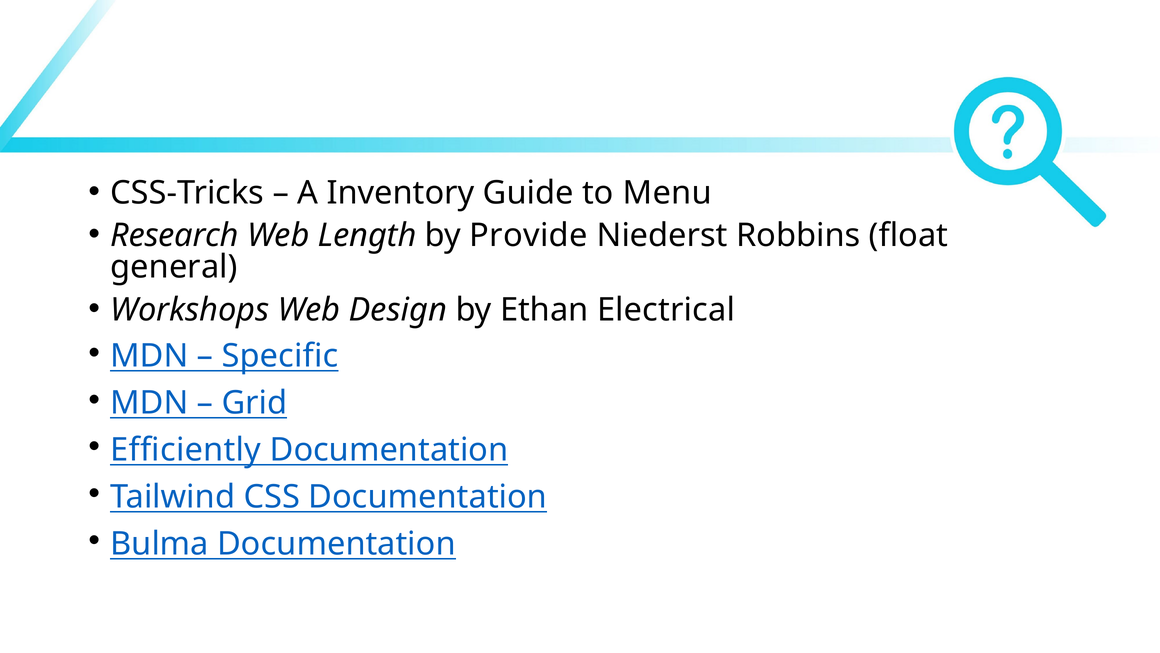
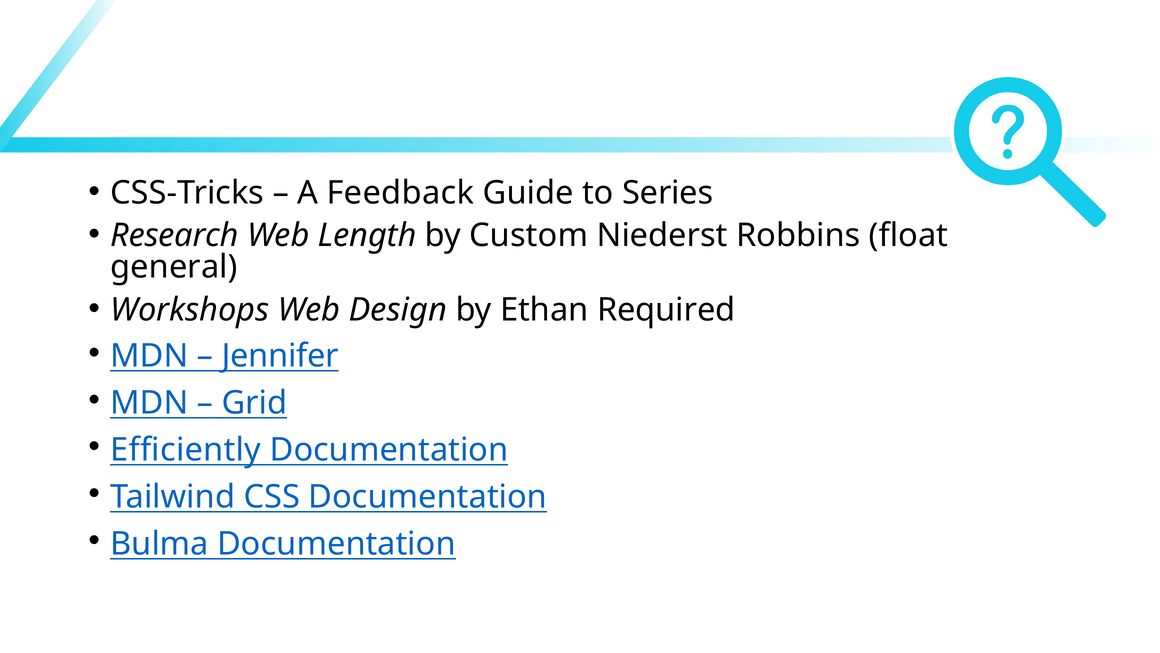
Inventory: Inventory -> Feedback (400, 193)
Menu: Menu -> Series (668, 193)
Provide: Provide -> Custom (529, 235)
Electrical: Electrical -> Required (666, 310)
Specific: Specific -> Jennifer (280, 356)
